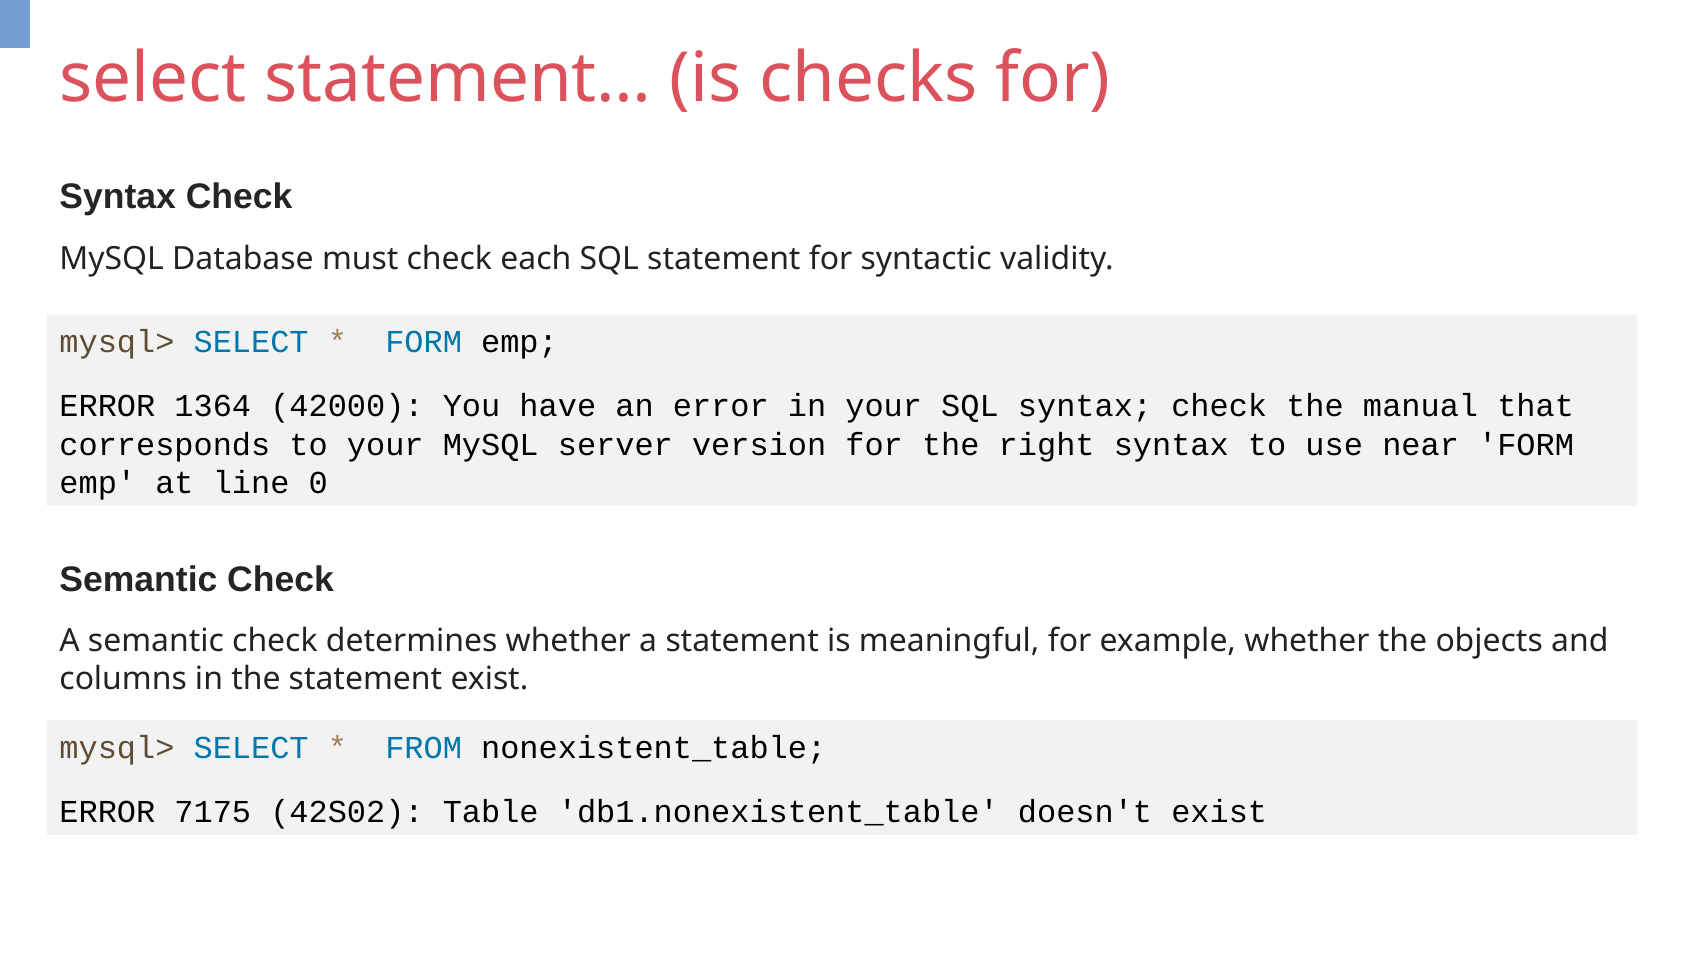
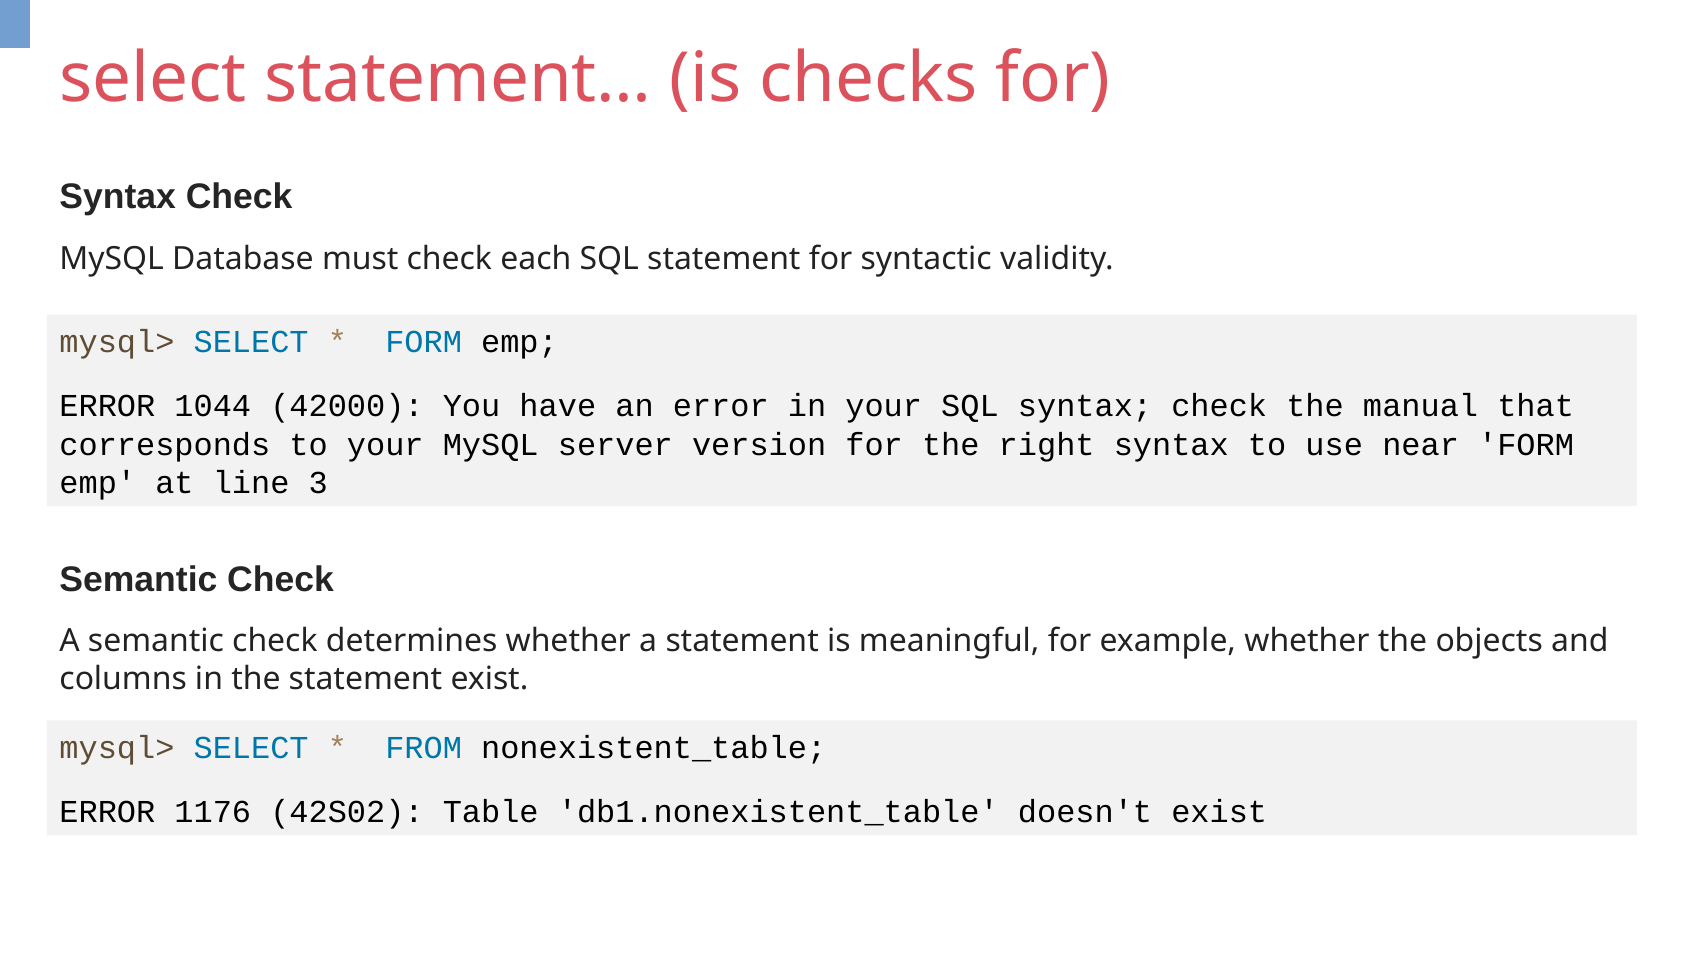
1364: 1364 -> 1044 (213, 406)
0: 0 -> 3 (318, 483)
7175: 7175 -> 1176 (213, 812)
